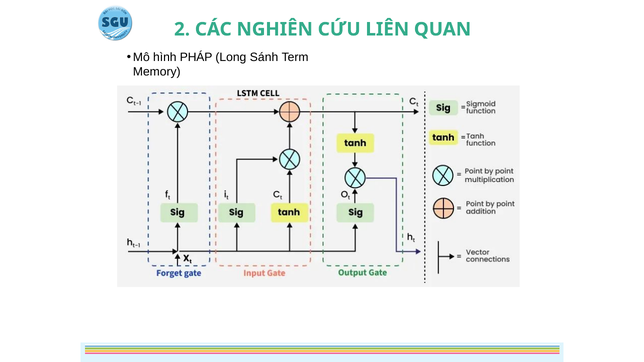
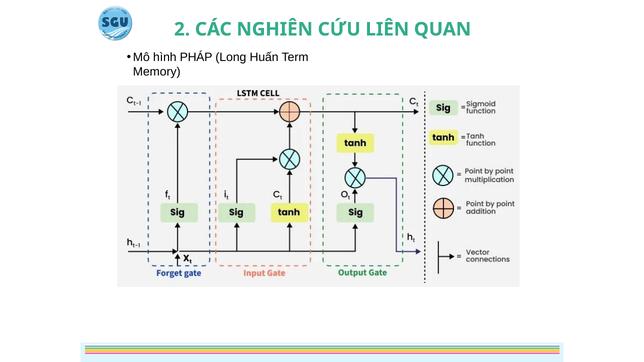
Sánh: Sánh -> Huấn (264, 57)
